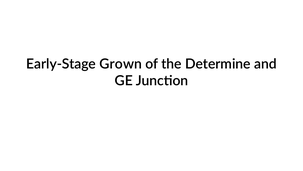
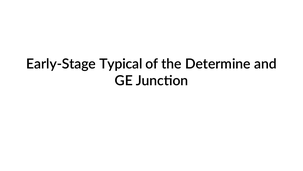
Grown: Grown -> Typical (121, 64)
